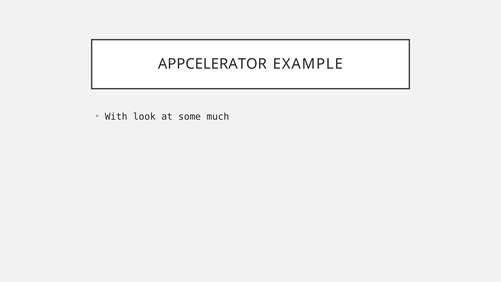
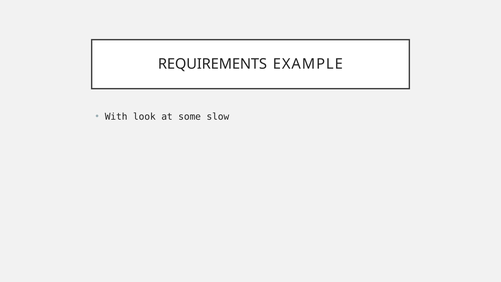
APPCELERATOR: APPCELERATOR -> REQUIREMENTS (212, 64)
much: much -> slow (218, 117)
